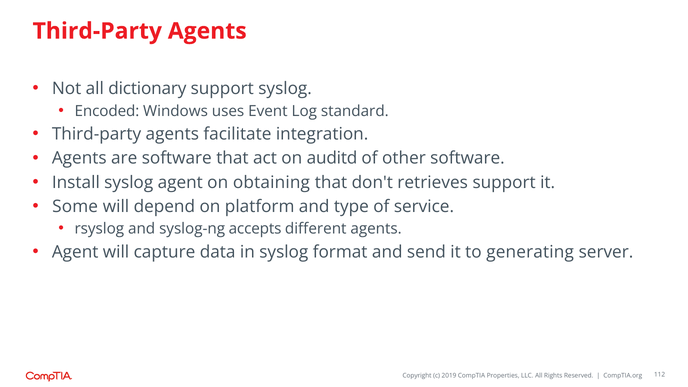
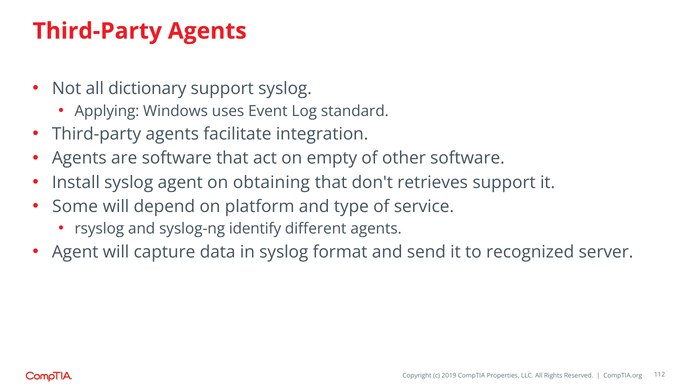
Encoded: Encoded -> Applying (107, 111)
auditd: auditd -> empty (332, 158)
accepts: accepts -> identify (255, 229)
generating: generating -> recognized (530, 252)
